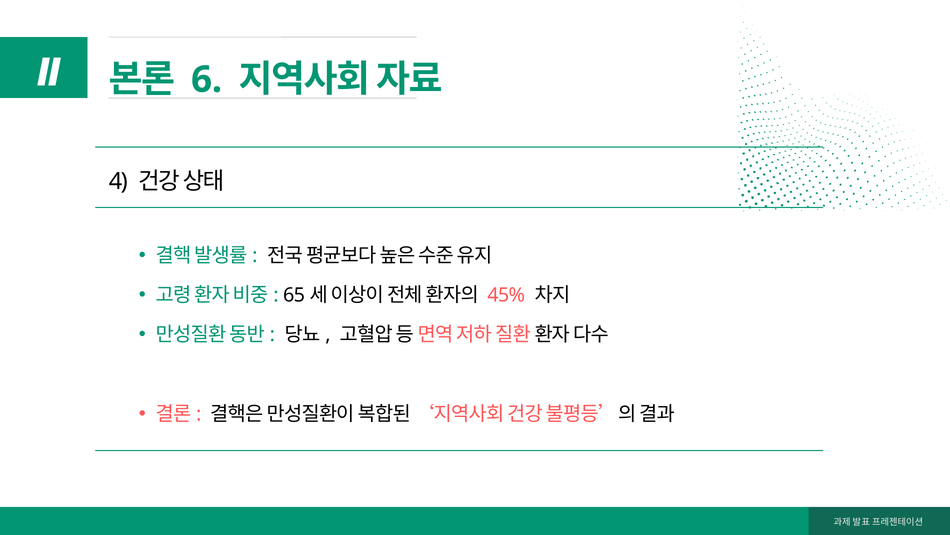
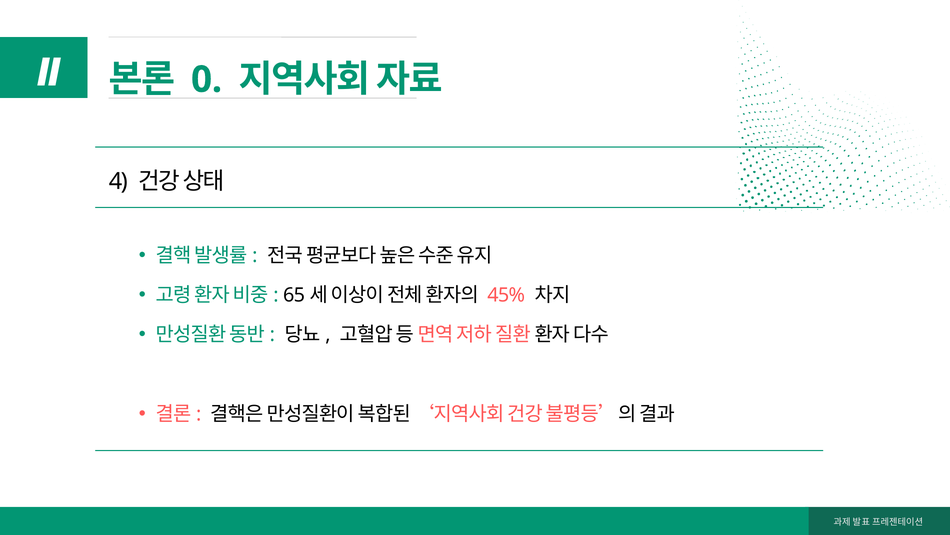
6: 6 -> 0 (207, 80)
